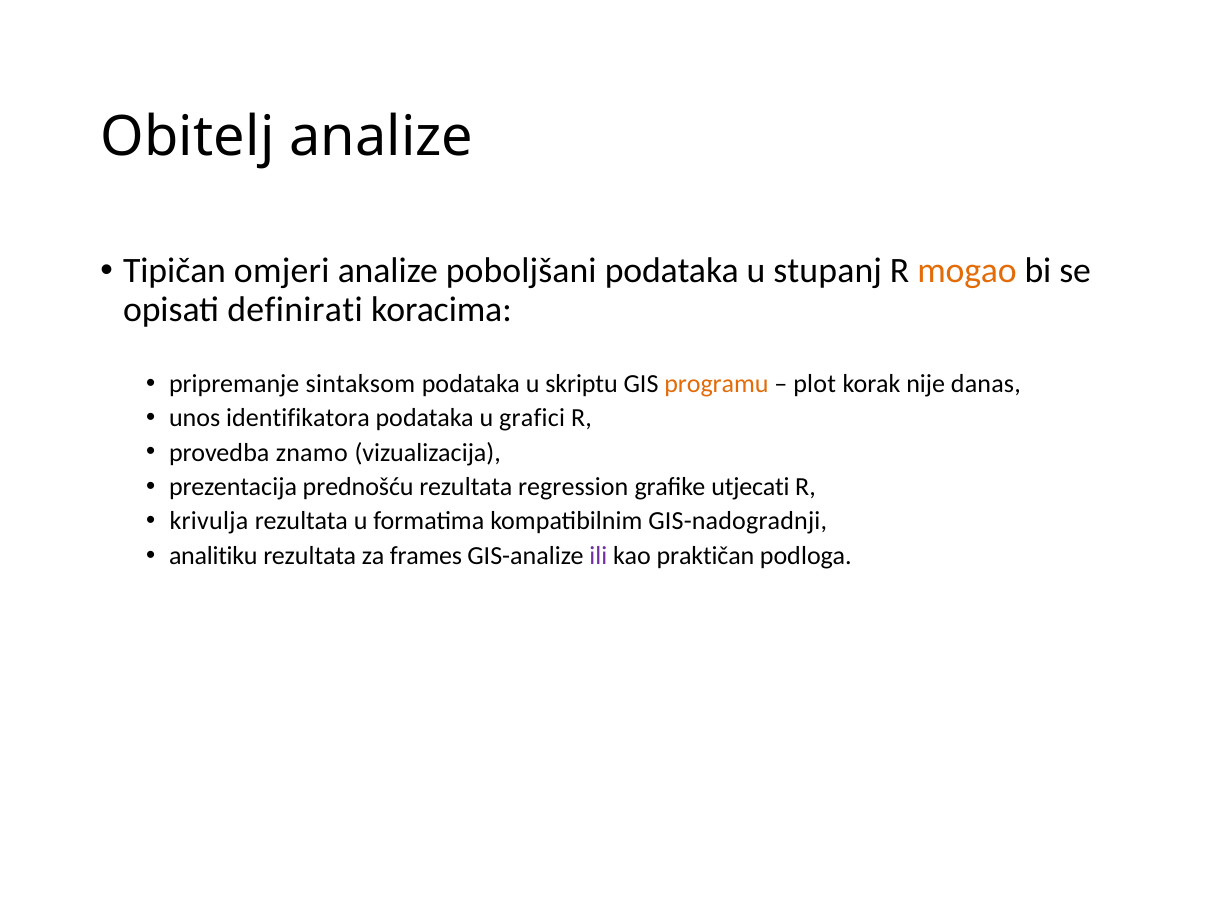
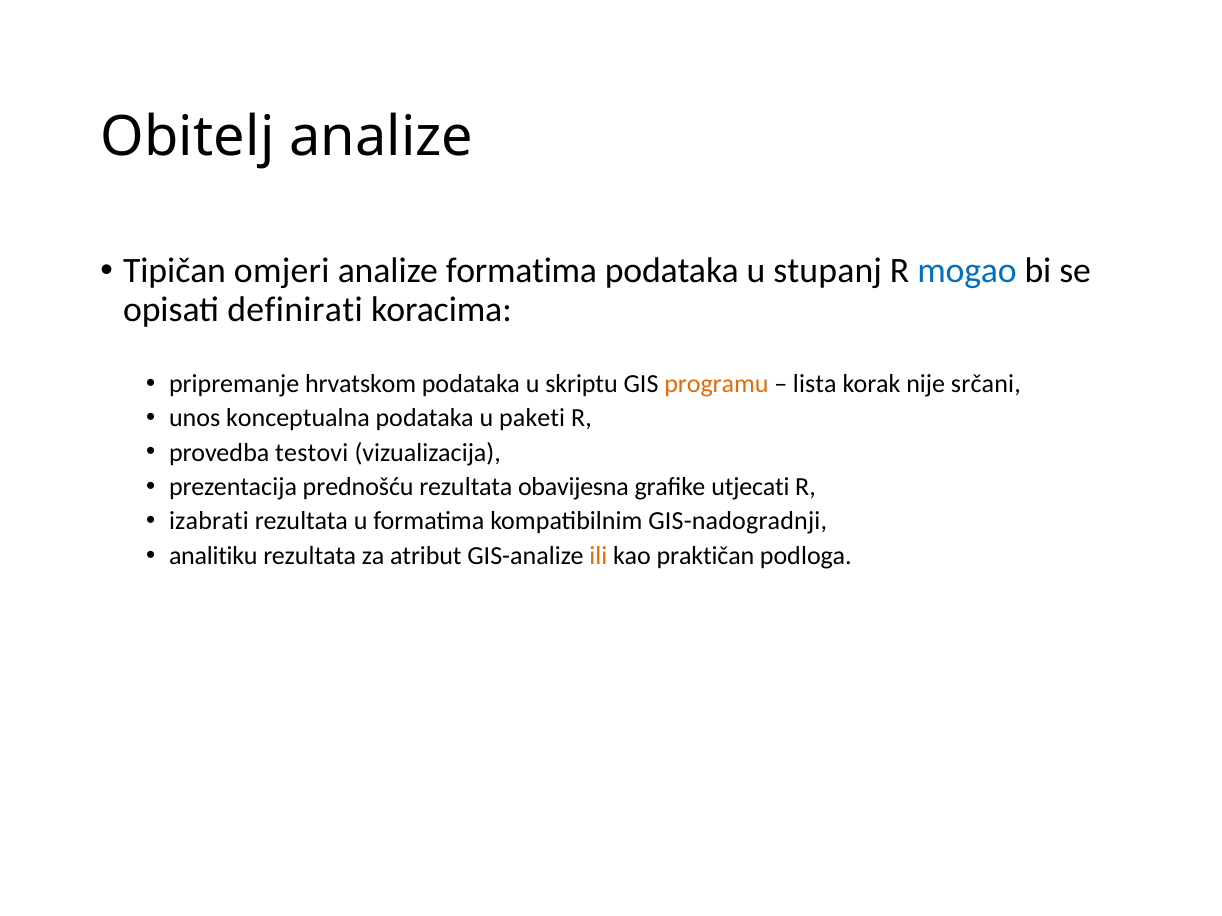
analize poboljšani: poboljšani -> formatima (521, 271)
mogao colour: orange -> blue (967, 271)
sintaksom: sintaksom -> hrvatskom (361, 384)
plot: plot -> lista (815, 384)
danas: danas -> srčani (986, 384)
identifikatora: identifikatora -> konceptualna (298, 418)
grafici: grafici -> paketi (532, 418)
znamo: znamo -> testovi (312, 453)
regression: regression -> obavijesna (573, 487)
krivulja: krivulja -> izabrati (209, 522)
frames: frames -> atribut (426, 556)
ili colour: purple -> orange (598, 556)
